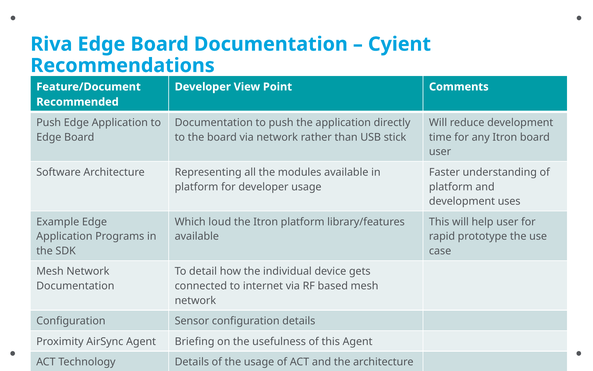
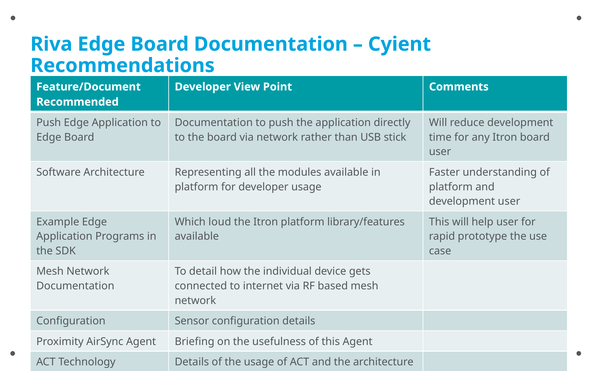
development uses: uses -> user (509, 201)
